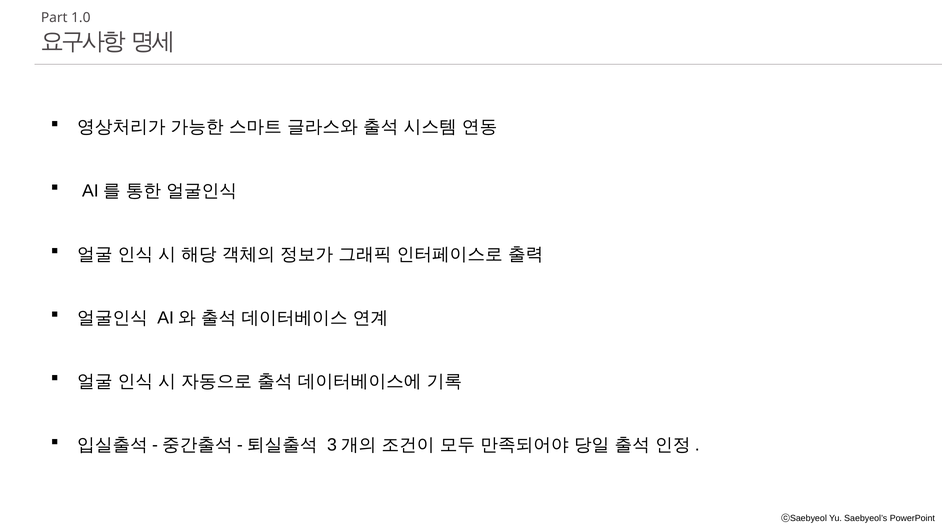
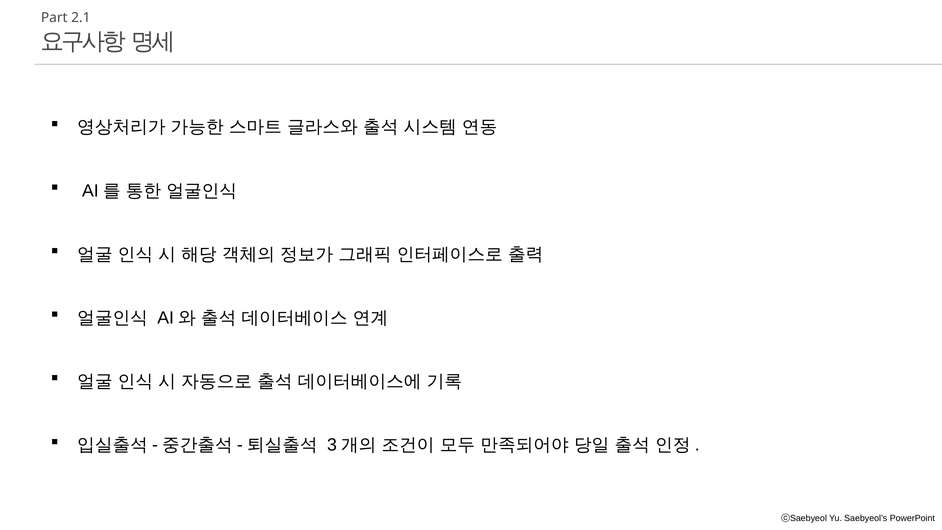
1.0: 1.0 -> 2.1 (81, 18)
